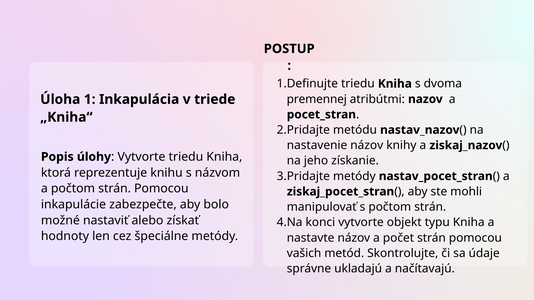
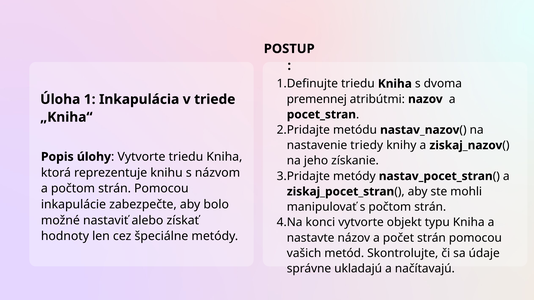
nastavenie názov: názov -> triedy (367, 146)
